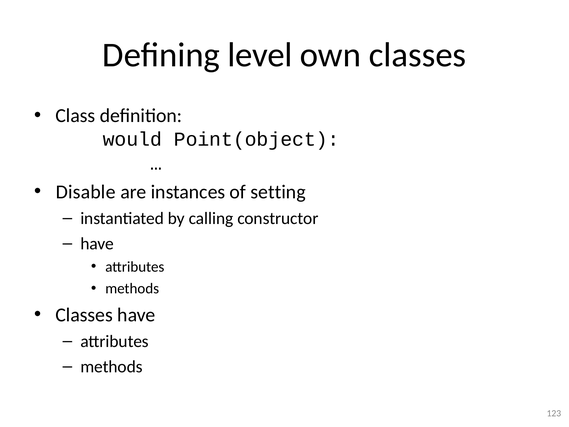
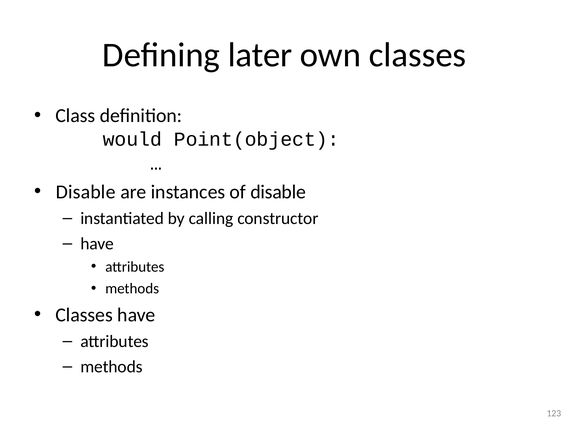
level: level -> later (260, 55)
of setting: setting -> disable (278, 192)
